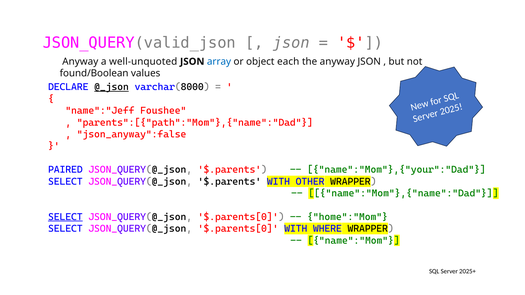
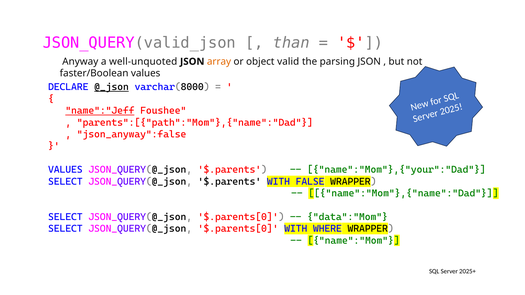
json: json -> than (291, 43)
array colour: blue -> orange (219, 62)
each: each -> valid (288, 62)
the anyway: anyway -> parsing (337, 62)
found/Boolean: found/Boolean -> faster/Boolean (94, 73)
name":"Jeff underline: none -> present (100, 111)
PAIRED: PAIRED -> VALUES (65, 170)
OTHER: OTHER -> FALSE (310, 182)
SELECT underline: present -> none (65, 217)
home":"Mom: home":"Mom -> data":"Mom (348, 217)
